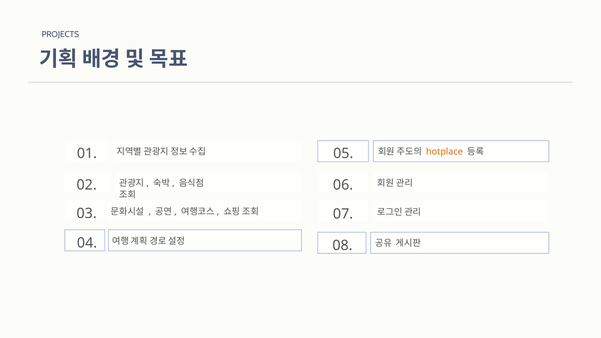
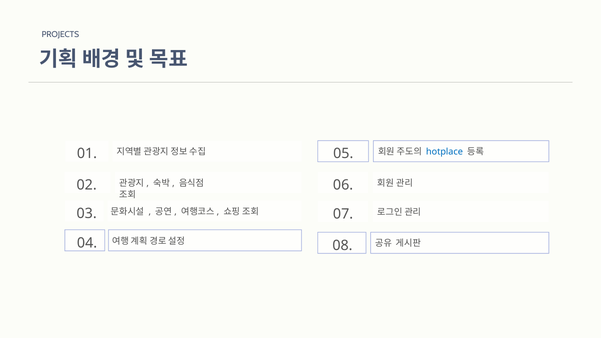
hotplace colour: orange -> blue (444, 152)
